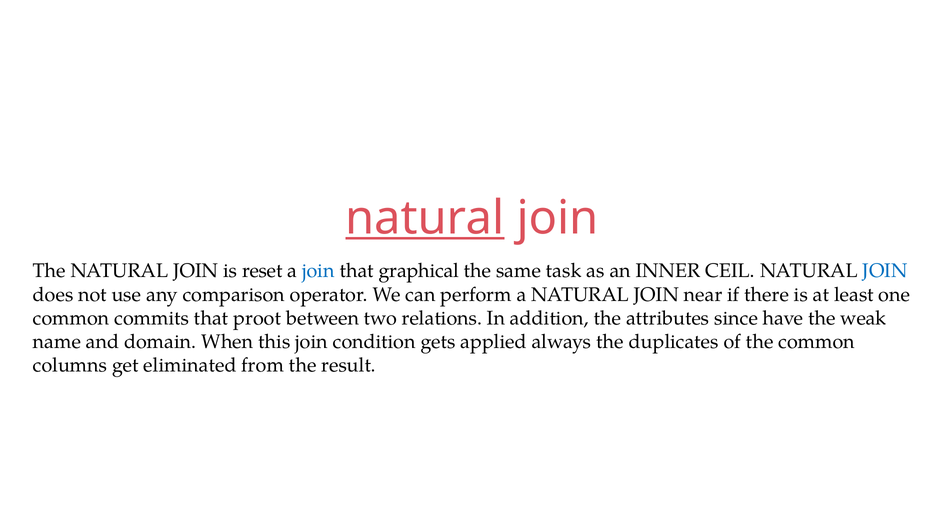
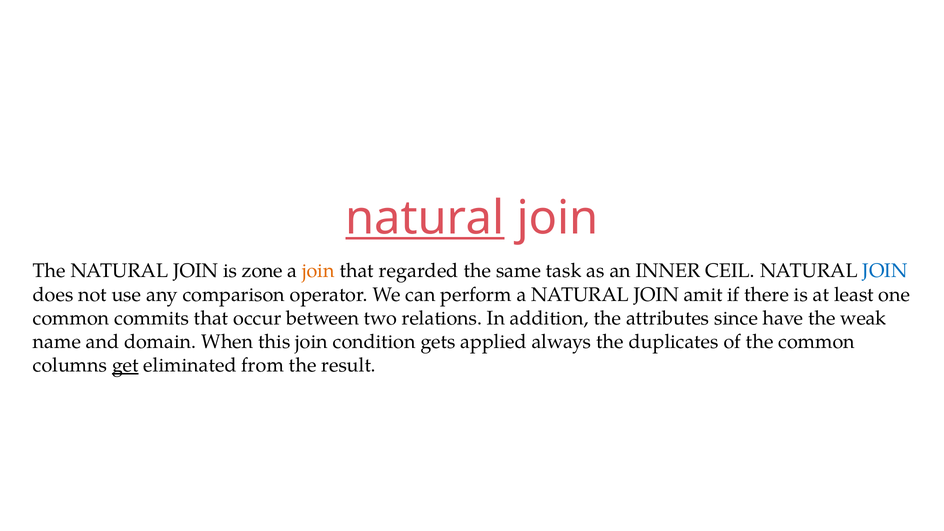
reset: reset -> zone (262, 271)
join colour: blue -> orange (318, 271)
graphical: graphical -> regarded (419, 271)
near: near -> amit (703, 295)
proot: proot -> occur (257, 318)
get underline: none -> present (125, 365)
